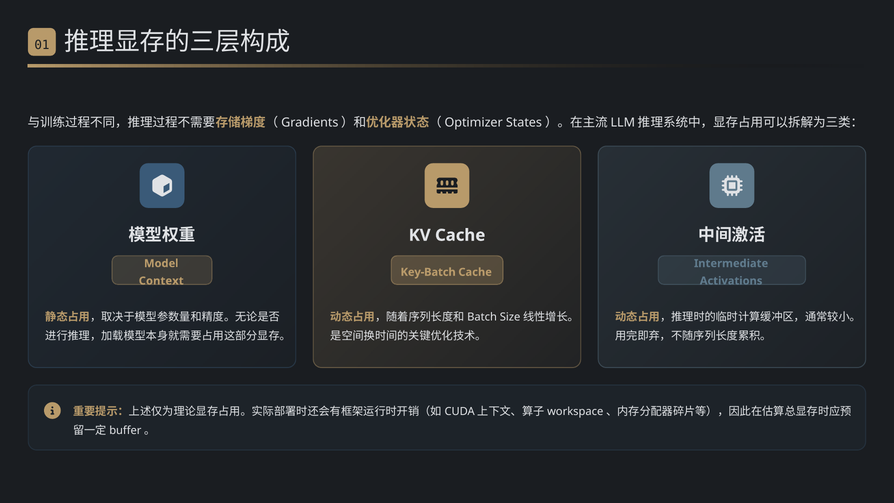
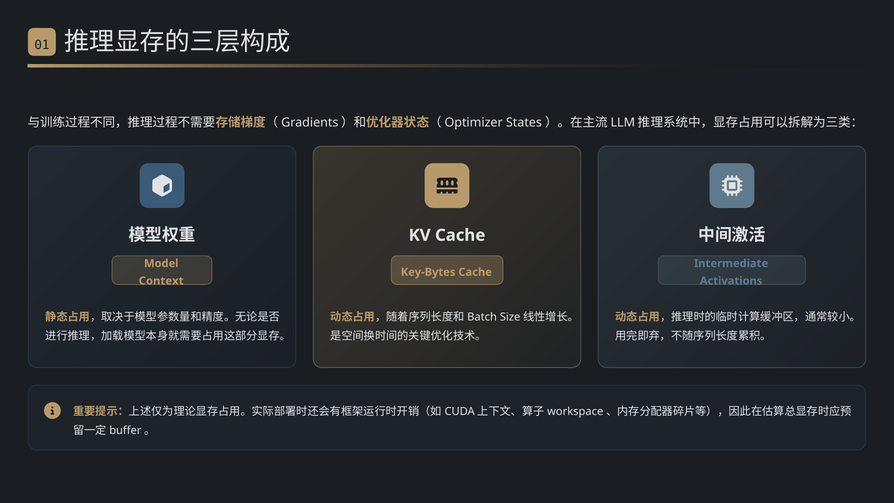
Key-Batch: Key-Batch -> Key-Bytes (428, 272)
